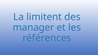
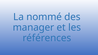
limitent: limitent -> nommé (44, 17)
